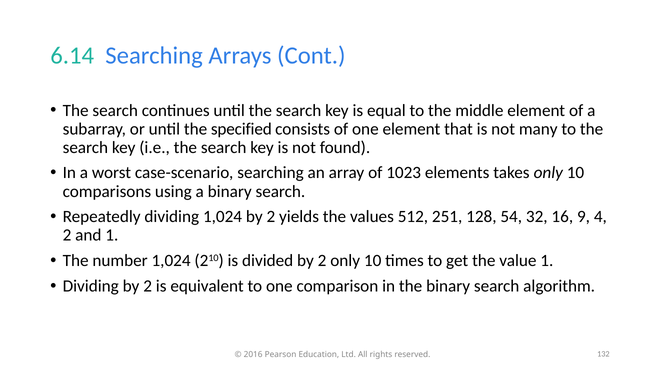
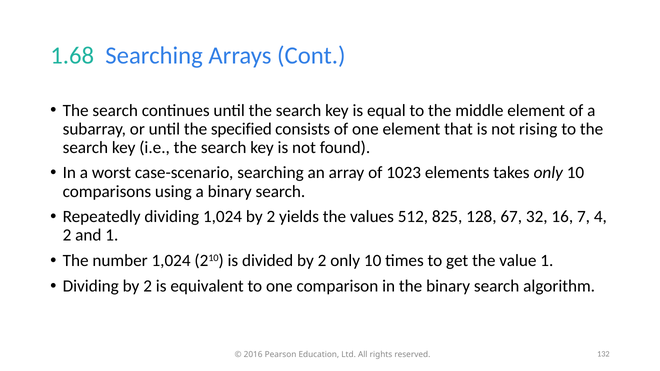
6.14: 6.14 -> 1.68 (72, 55)
many: many -> rising (538, 129)
251: 251 -> 825 (447, 217)
54: 54 -> 67 (511, 217)
9: 9 -> 7 (584, 217)
